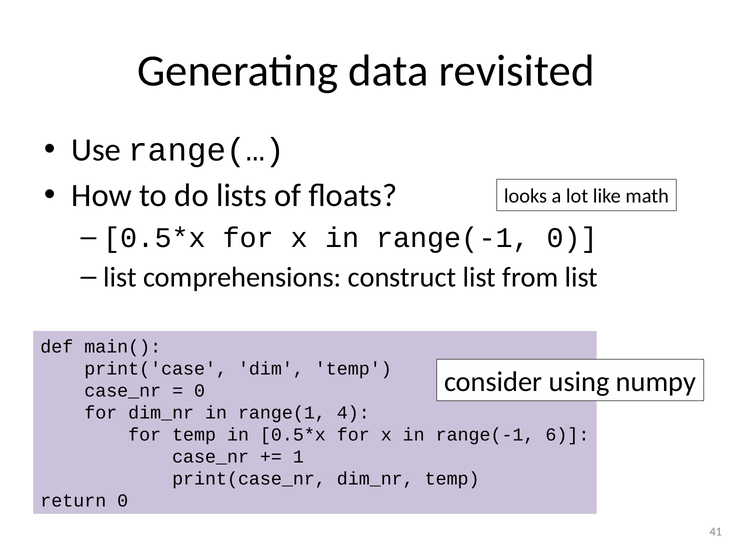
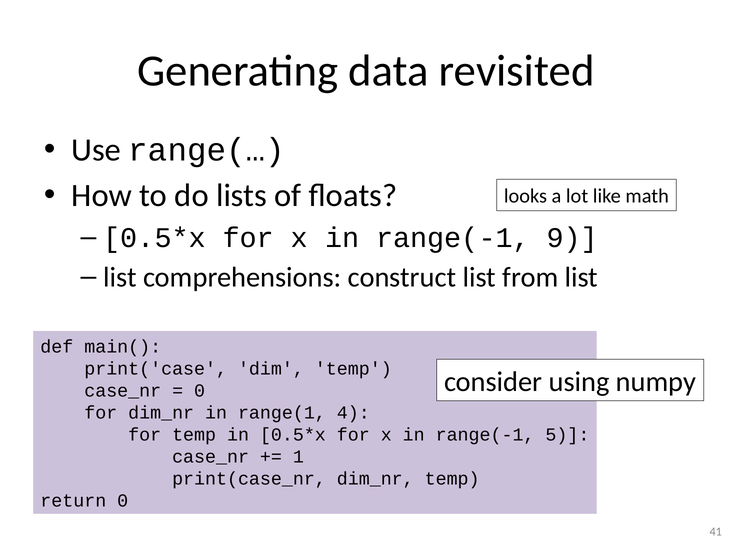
range(-1 0: 0 -> 9 (572, 238)
6: 6 -> 5 (567, 435)
